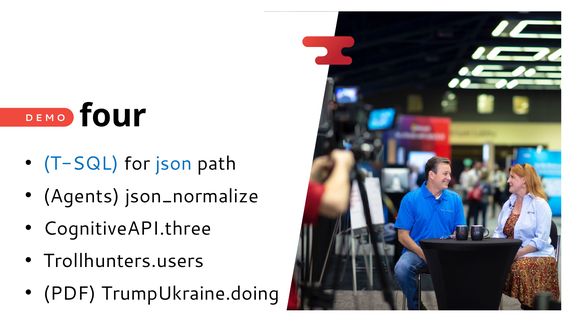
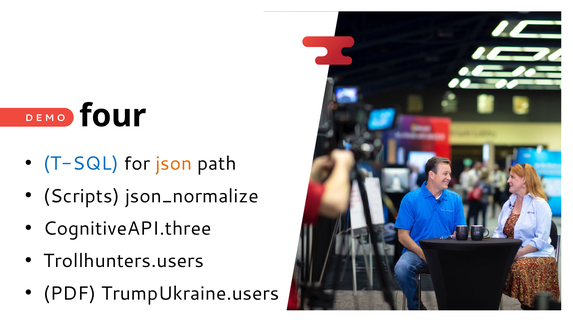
json colour: blue -> orange (174, 164)
Agents: Agents -> Scripts (81, 196)
TrumpUkraine.doing: TrumpUkraine.doing -> TrumpUkraine.users (190, 294)
